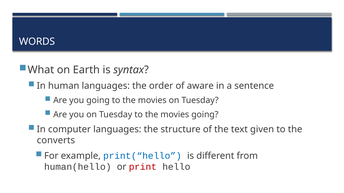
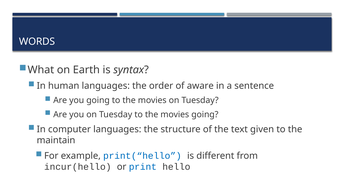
converts: converts -> maintain (56, 141)
human(hello: human(hello -> incur(hello (78, 167)
print colour: red -> blue (143, 167)
